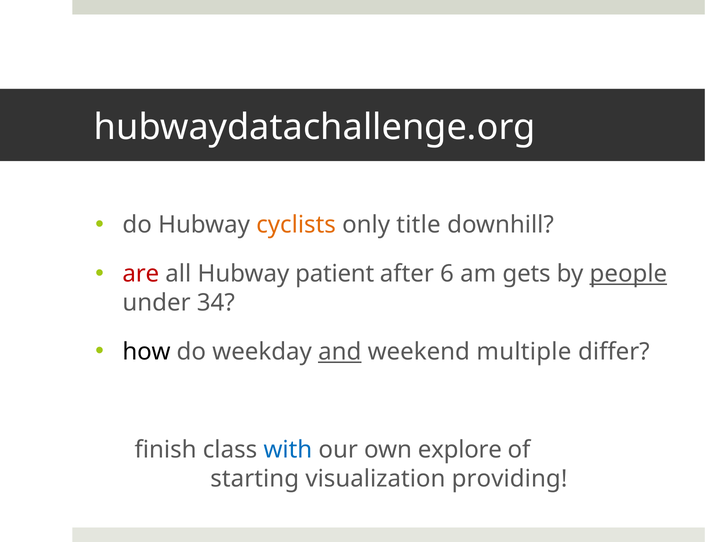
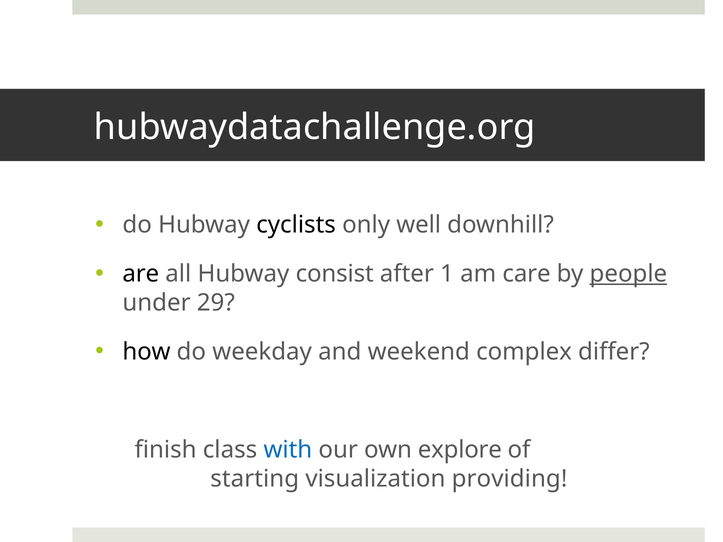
cyclists colour: orange -> black (296, 225)
title: title -> well (419, 225)
are colour: red -> black (141, 274)
patient: patient -> consist (335, 274)
6: 6 -> 1 (447, 274)
gets: gets -> care (527, 274)
34: 34 -> 29 (216, 303)
and underline: present -> none (340, 352)
multiple: multiple -> complex (524, 352)
